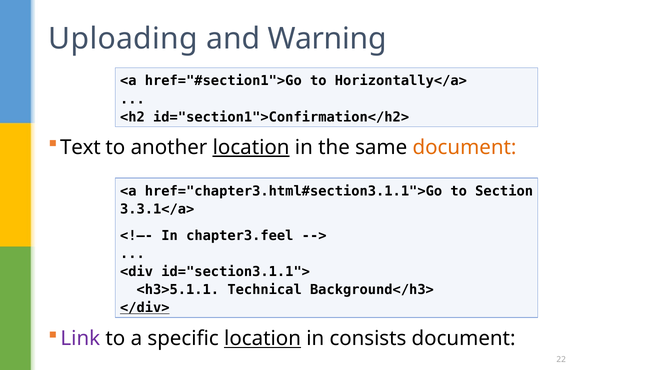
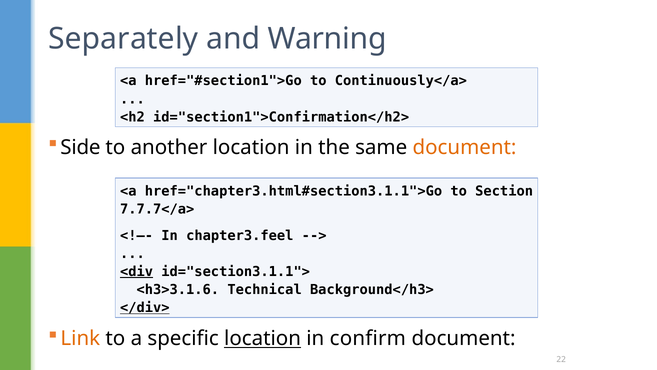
Uploading: Uploading -> Separately (123, 39)
Horizontally</a>: Horizontally</a> -> Continuously</a> (401, 81)
Text: Text -> Side (80, 147)
location underline: present -> none (251, 147)
3.3.1</a>: 3.3.1</a> -> 7.7.7</a> (157, 209)
<div underline: none -> present (137, 271)
<h3>5.1.1: <h3>5.1.1 -> <h3>3.1.6 (178, 289)
Link colour: purple -> orange (80, 338)
consists: consists -> confirm (368, 338)
